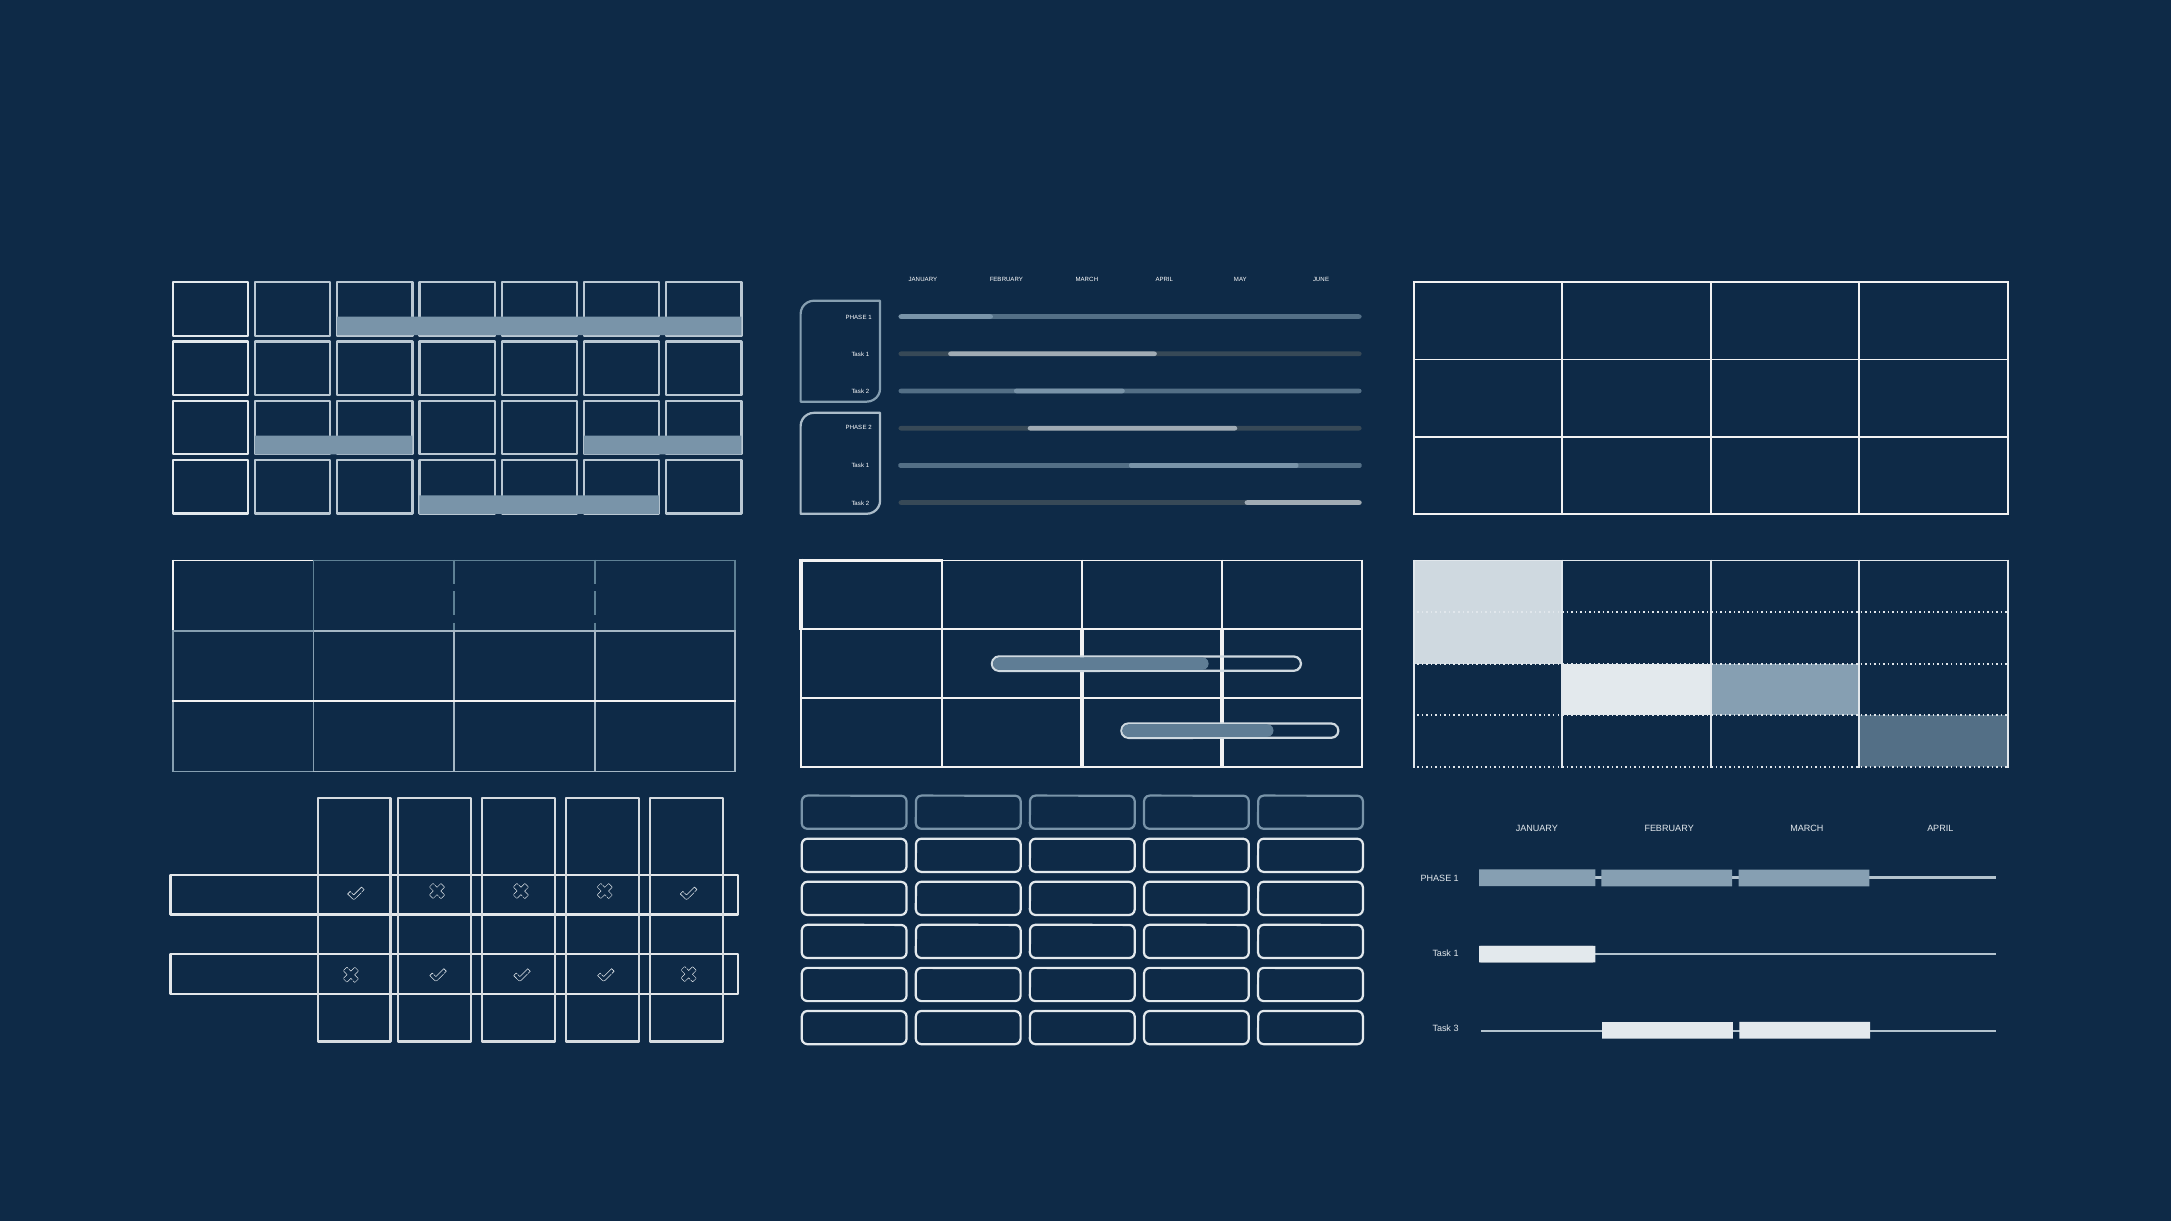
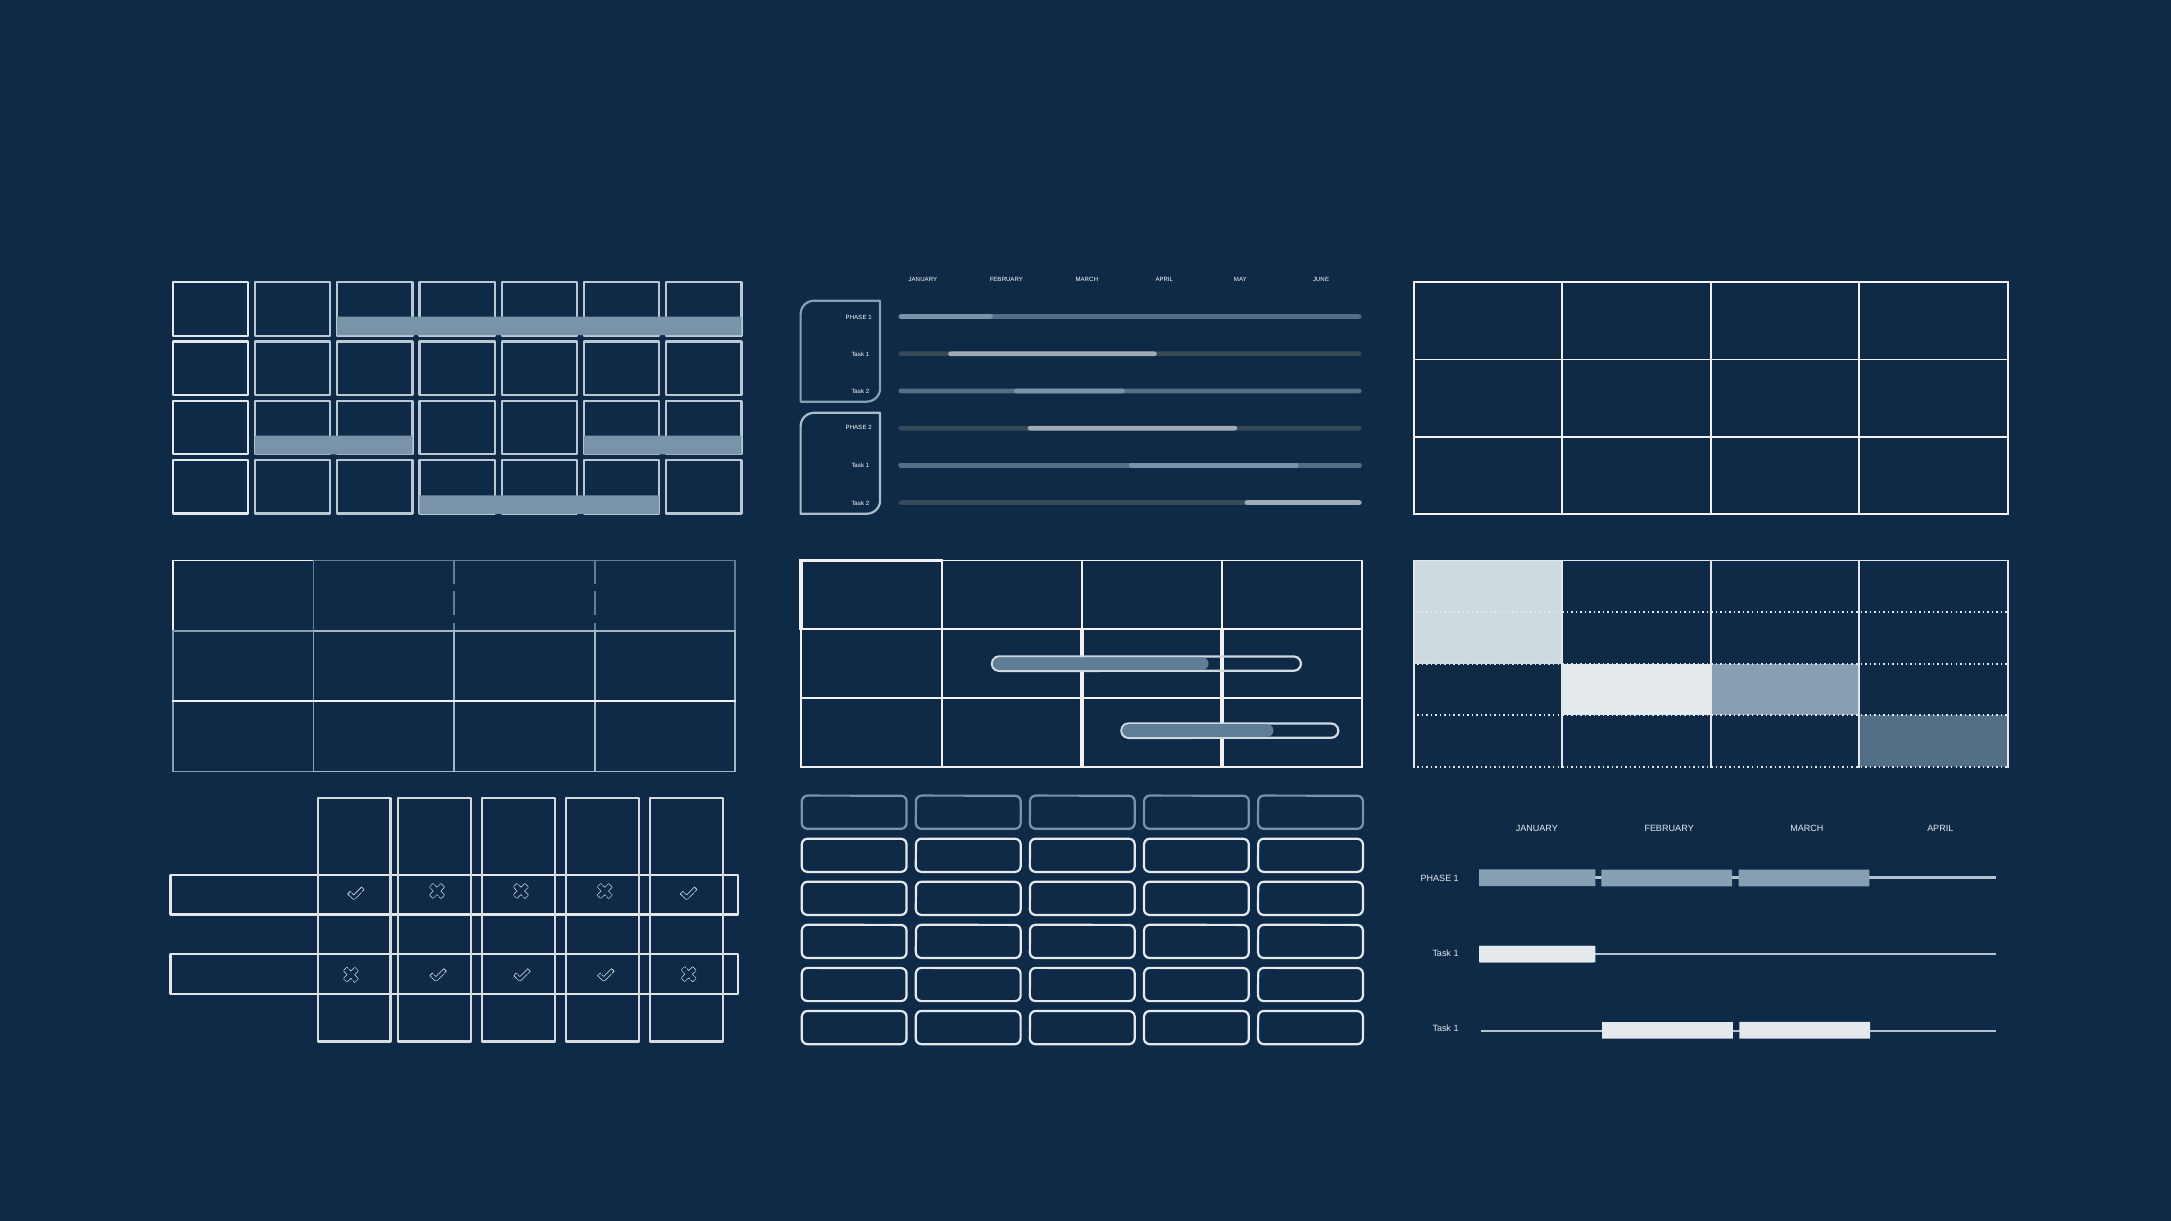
3: 3 -> 1 (1456, 1028)
